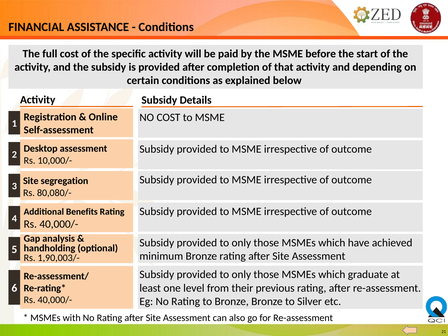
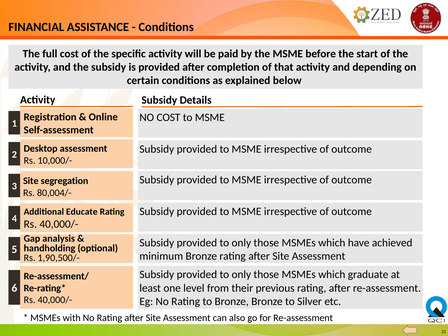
80,080/-: 80,080/- -> 80,004/- (54, 193)
Benefits: Benefits -> Educate (82, 212)
1,90,003/-: 1,90,003/- -> 1,90,500/- (59, 258)
